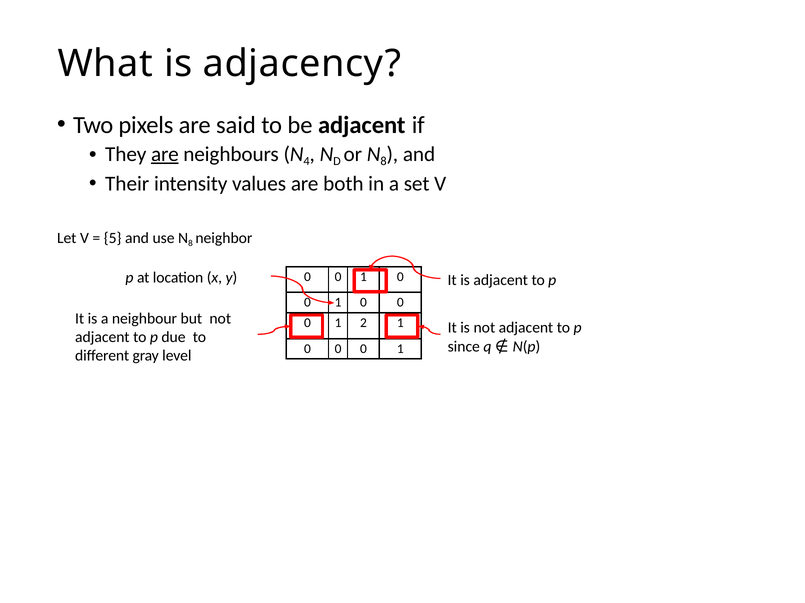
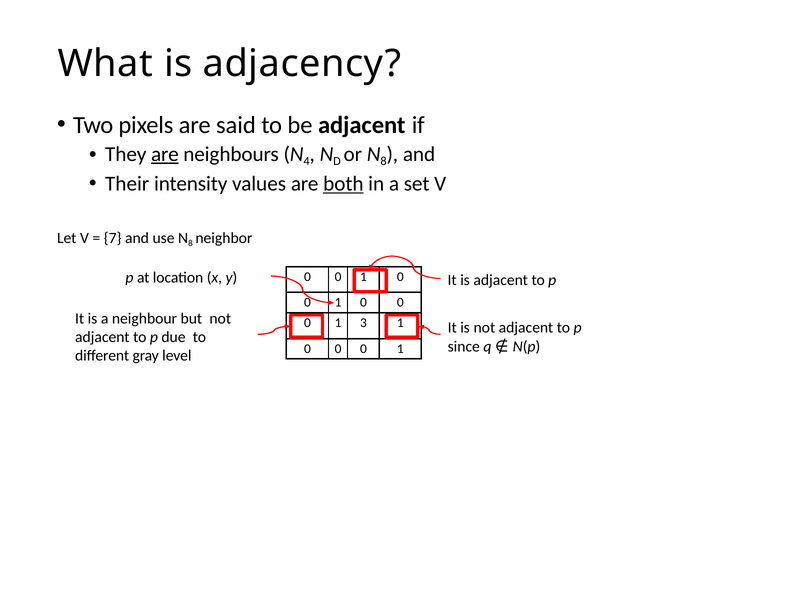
both underline: none -> present (343, 184)
5: 5 -> 7 (113, 238)
2: 2 -> 3 (363, 323)
